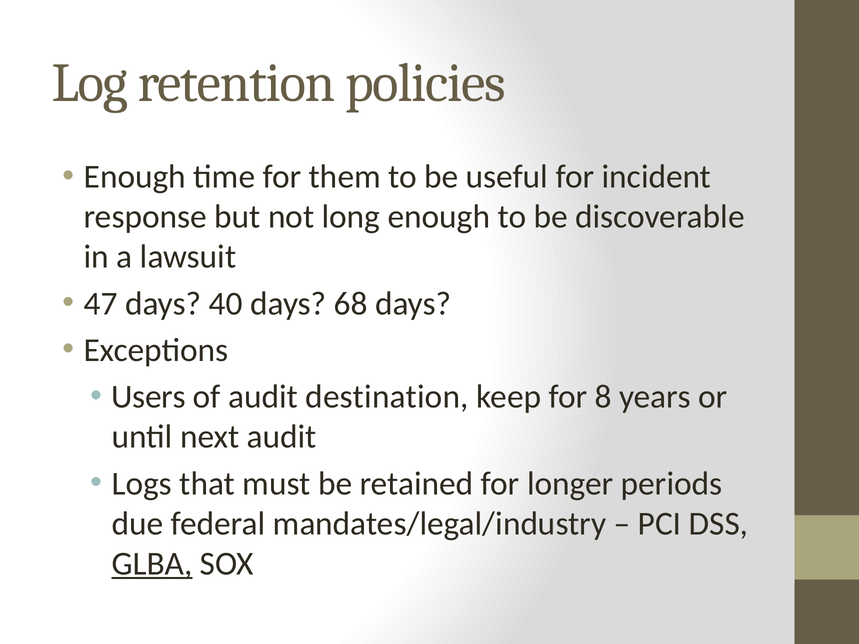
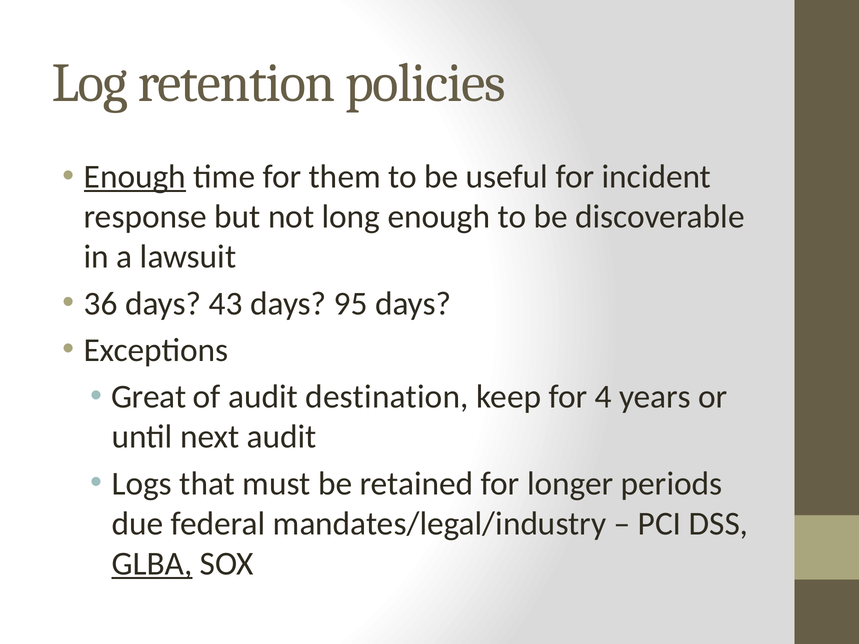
Enough underline: none -> present (135, 177)
47: 47 -> 36 (101, 304)
40: 40 -> 43 (226, 304)
68: 68 -> 95 (351, 304)
Users: Users -> Great (149, 397)
8: 8 -> 4 (603, 397)
